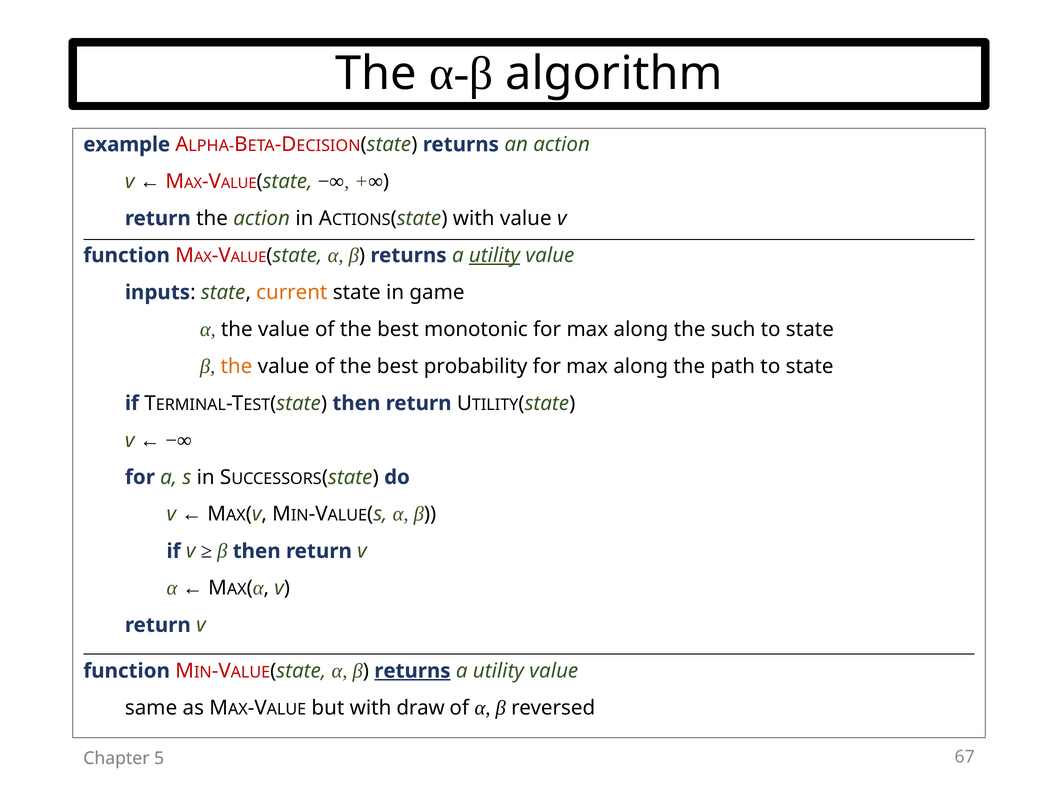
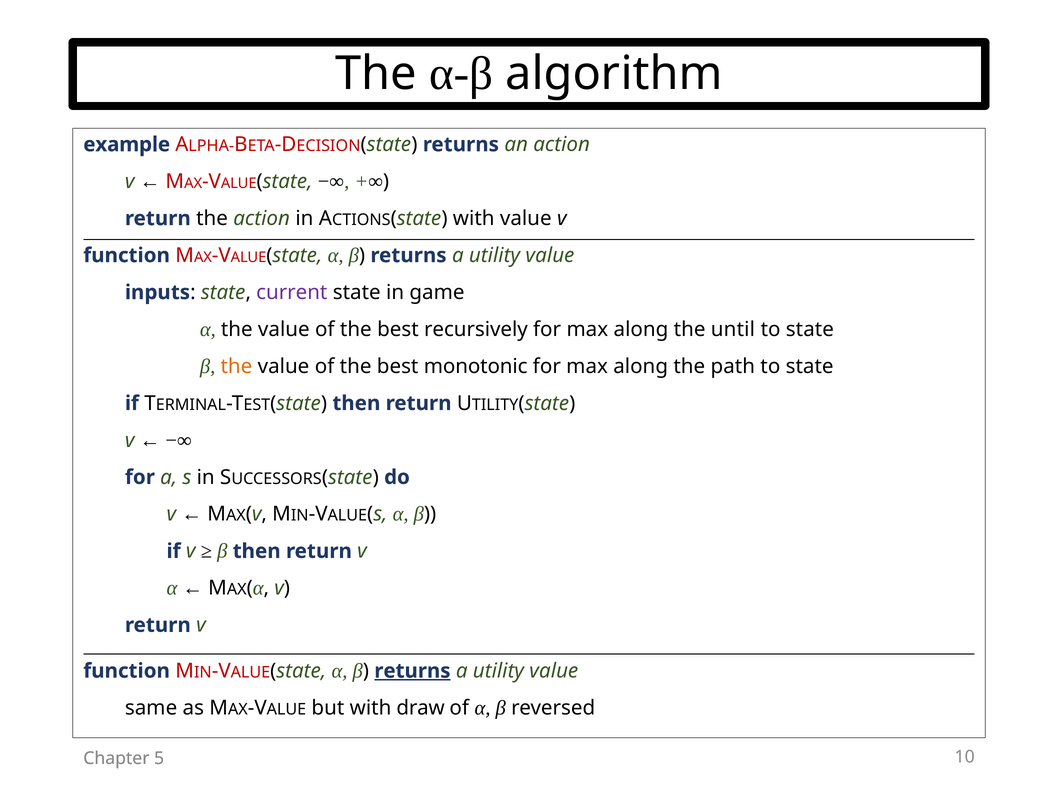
utility underline: present -> none (495, 255)
current colour: orange -> purple (292, 292)
monotonic: monotonic -> recursively (476, 329)
such: such -> until (733, 329)
probability: probability -> monotonic (476, 366)
67: 67 -> 10 (965, 756)
